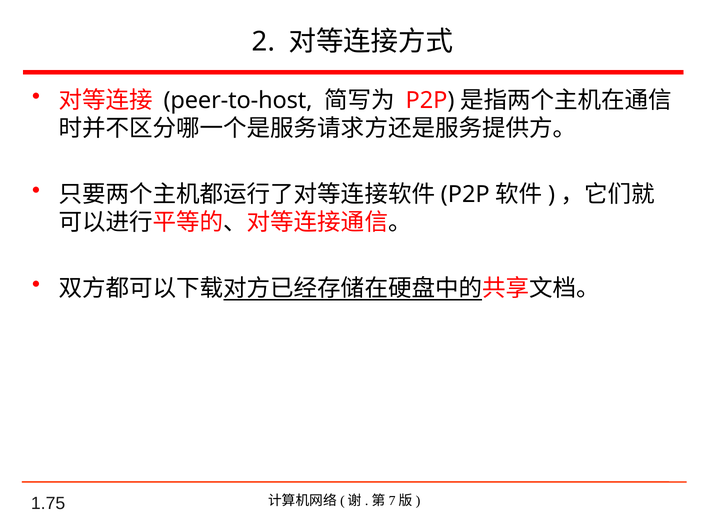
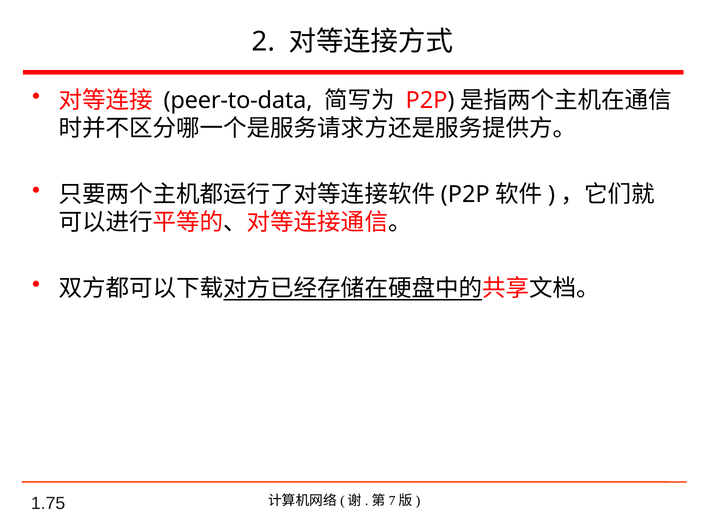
peer-to-host: peer-to-host -> peer-to-data (238, 101)
